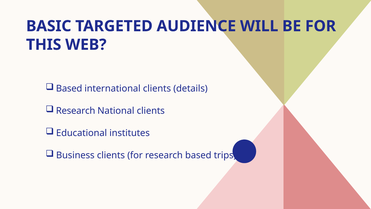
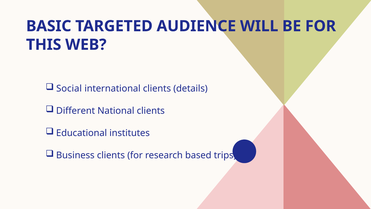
Based: Based -> Social (69, 88)
Research: Research -> Different (76, 111)
